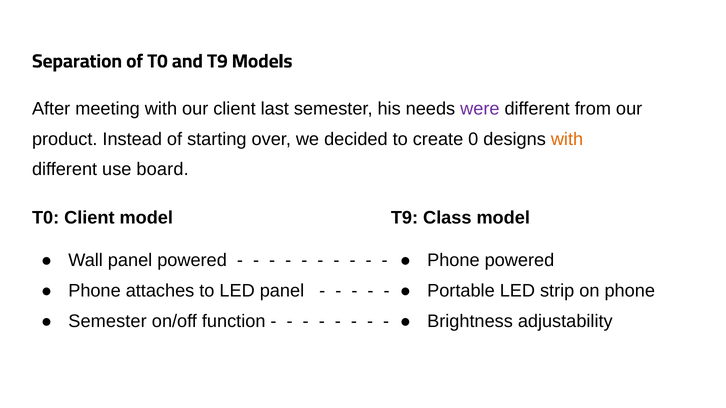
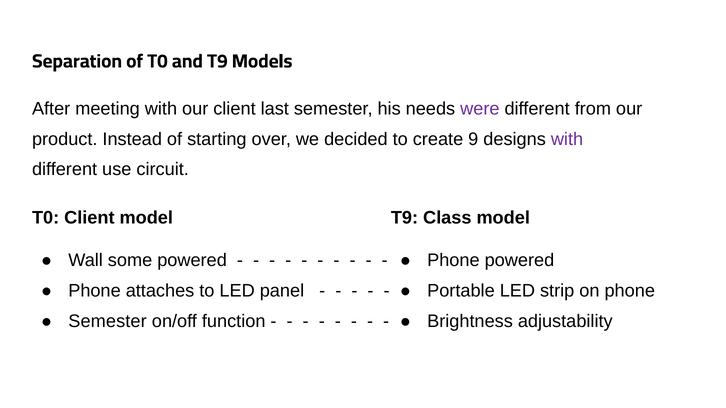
0: 0 -> 9 (473, 139)
with colour: orange -> purple (567, 139)
board: board -> circuit (163, 170)
Wall panel: panel -> some (130, 261)
